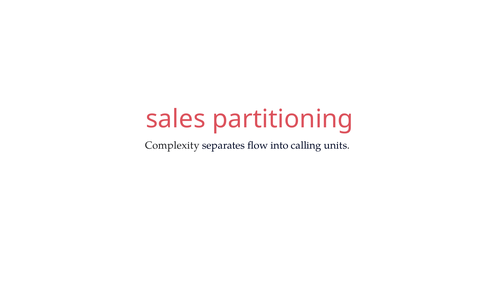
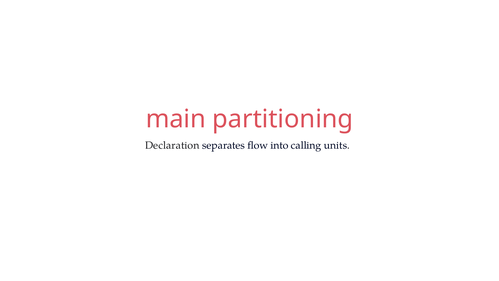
sales: sales -> main (176, 119)
Complexity: Complexity -> Declaration (172, 145)
